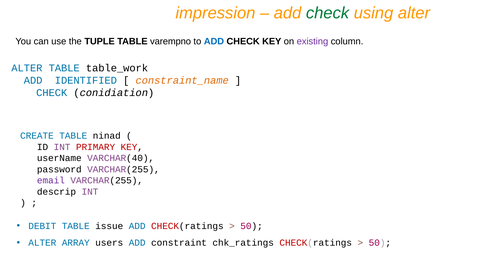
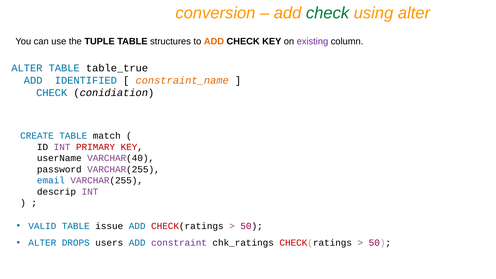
impression: impression -> conversion (215, 13)
varempno: varempno -> structures (171, 41)
ADD colour: blue -> orange (214, 41)
table_work: table_work -> table_true (117, 68)
ninad: ninad -> match (107, 136)
email colour: purple -> blue (51, 180)
DEBIT: DEBIT -> VALID (42, 226)
ARRAY: ARRAY -> DROPS (76, 243)
constraint colour: black -> purple (179, 243)
